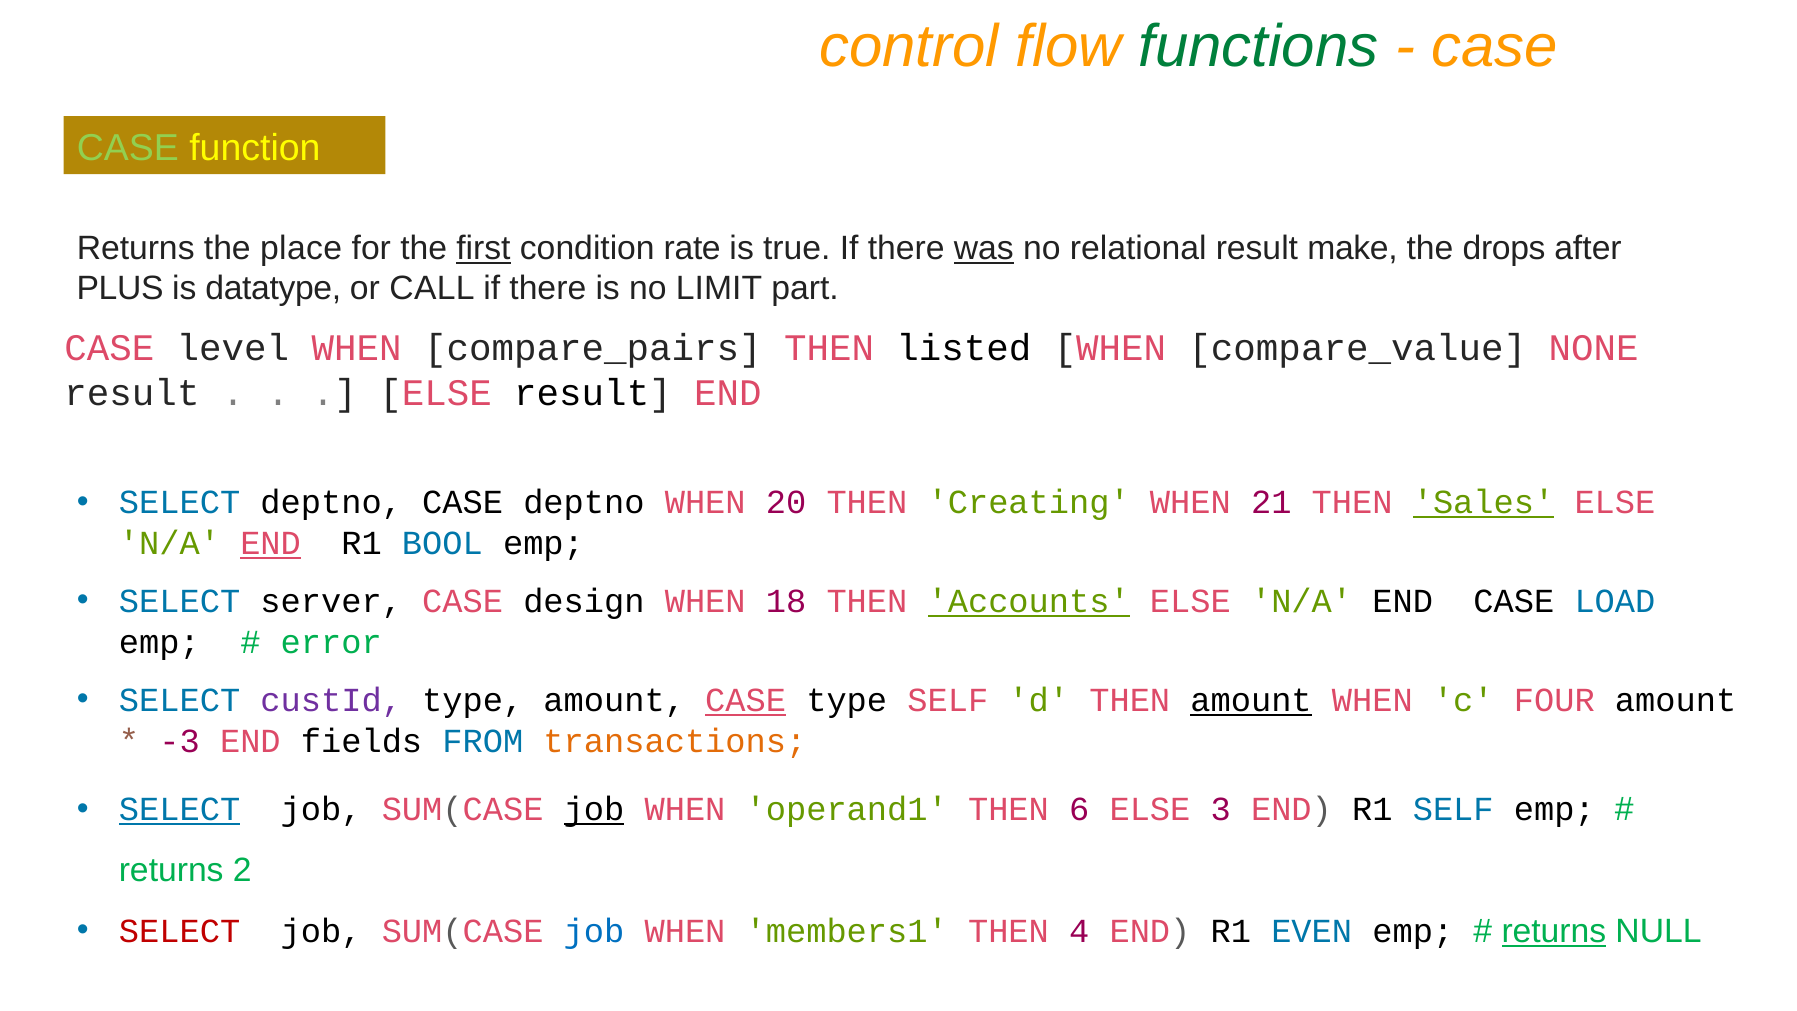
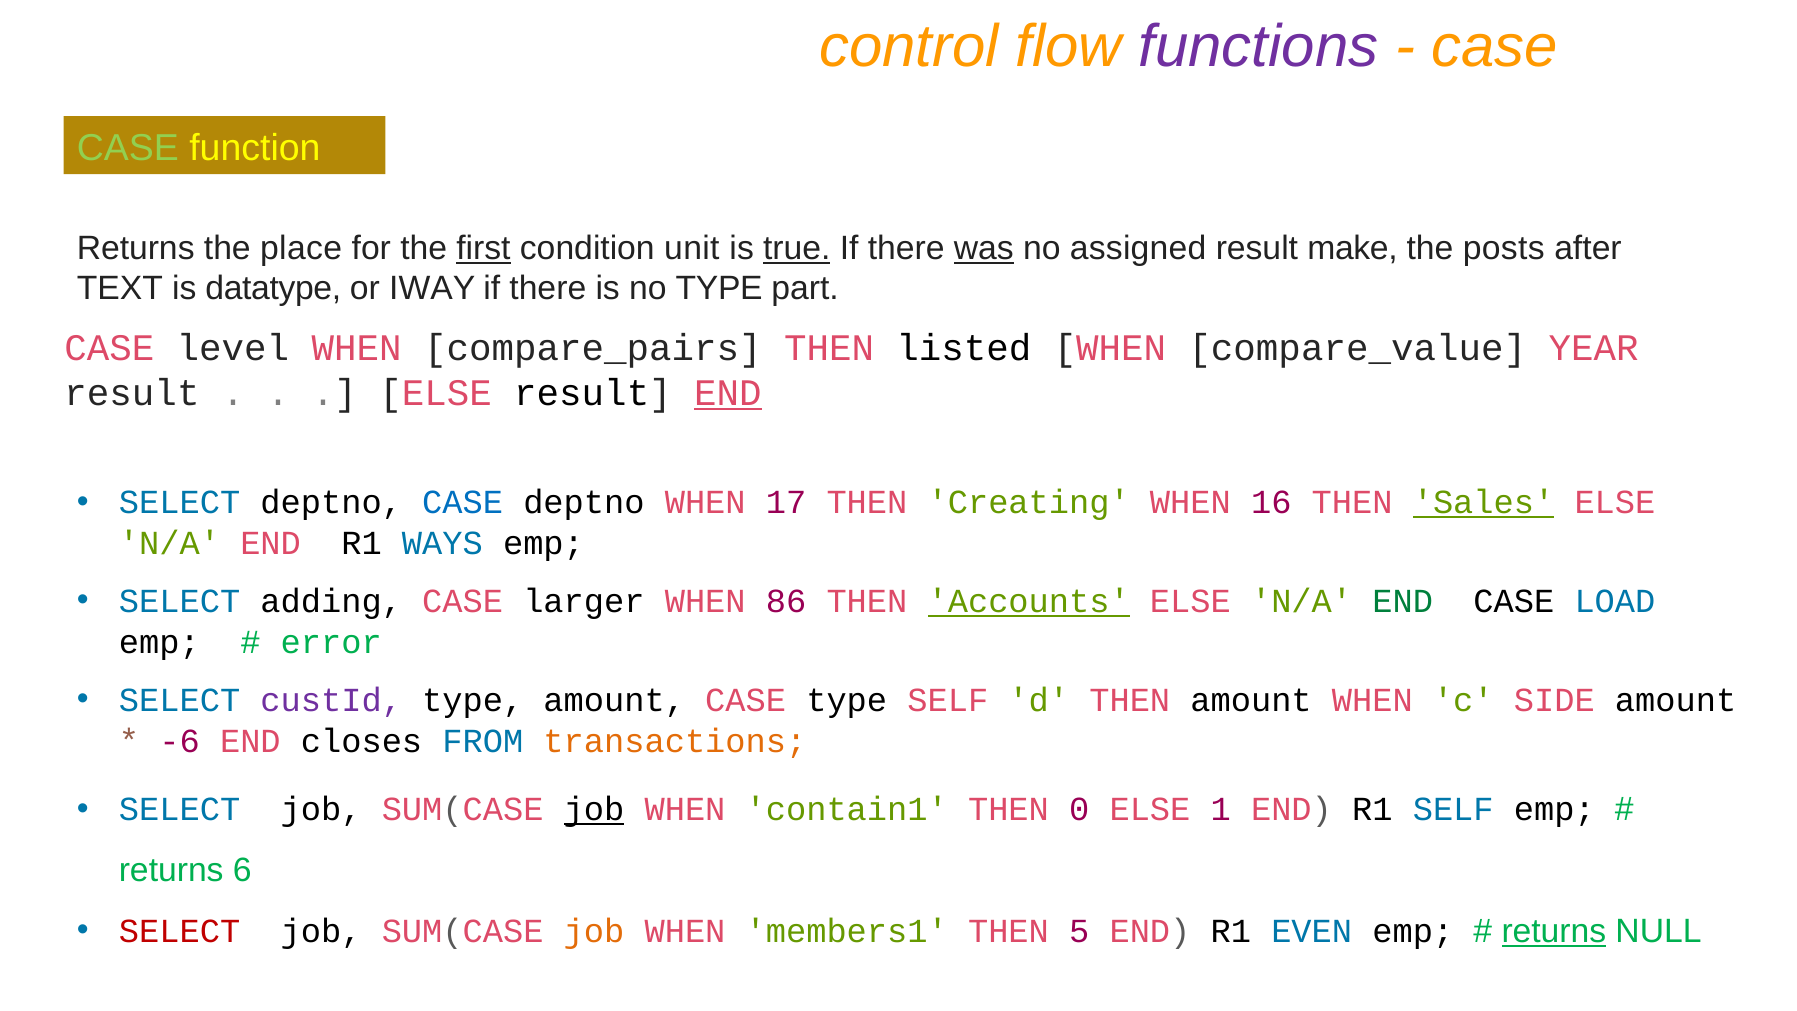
functions colour: green -> purple (1258, 47)
rate: rate -> unit (692, 248)
true underline: none -> present (797, 248)
relational: relational -> assigned (1138, 248)
drops: drops -> posts (1504, 248)
PLUS: PLUS -> TEXT (120, 289)
CALL: CALL -> IWAY (432, 289)
no LIMIT: LIMIT -> TYPE (719, 289)
NONE: NONE -> YEAR (1594, 348)
END underline: none -> present (728, 393)
CASE colour: black -> blue (463, 503)
20: 20 -> 17 (786, 503)
21: 21 -> 16 (1271, 503)
END underline: present -> none (271, 543)
BOOL: BOOL -> WAYS (442, 543)
server: server -> adding (331, 602)
design: design -> larger (584, 602)
18: 18 -> 86 (786, 602)
END colour: black -> green (1403, 602)
CASE underline: present -> none (746, 700)
amount underline: present -> none (1251, 700)
FOUR: FOUR -> SIDE (1554, 700)
-3: -3 -> -6 (180, 741)
fields: fields -> closes (362, 741)
SELECT underline: present -> none (180, 810)
operand1: operand1 -> contain1 (847, 810)
6: 6 -> 0 (1079, 810)
3: 3 -> 1 (1221, 810)
2: 2 -> 6 (242, 870)
job colour: blue -> orange (594, 931)
4: 4 -> 5 (1079, 931)
